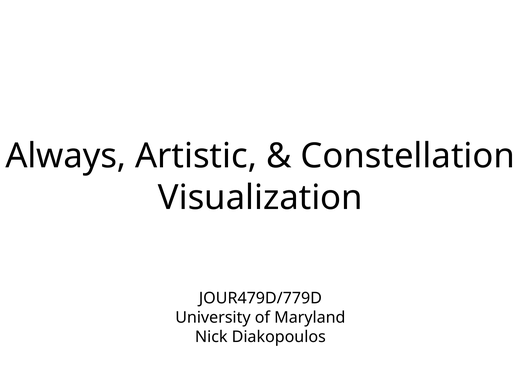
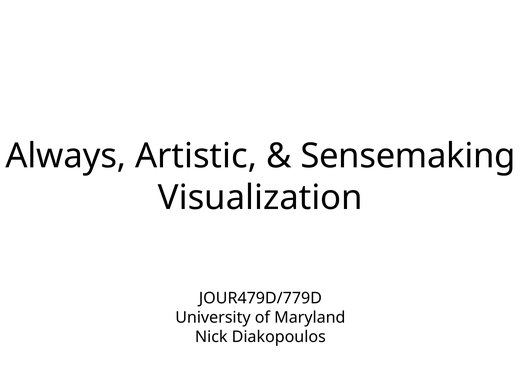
Constellation: Constellation -> Sensemaking (408, 156)
